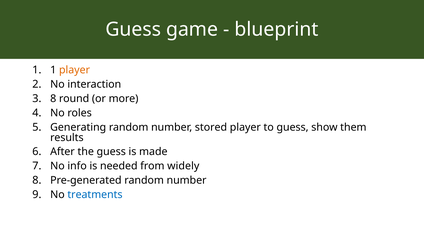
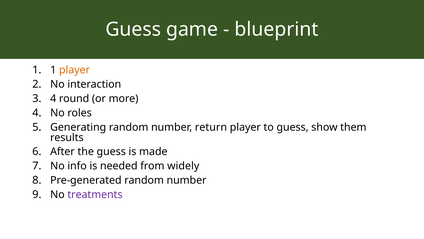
8: 8 -> 4 (53, 98)
stored: stored -> return (211, 127)
treatments colour: blue -> purple (95, 194)
